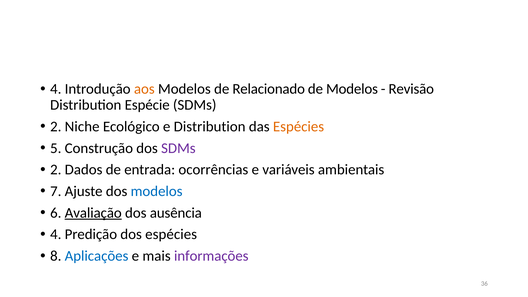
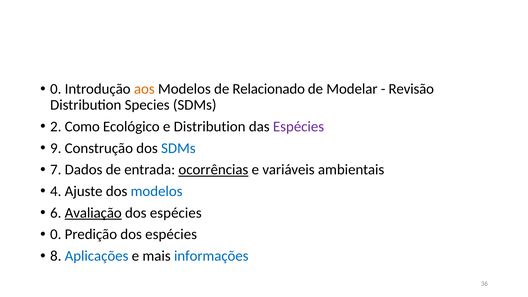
4: 4 -> 0 (56, 89)
de Modelos: Modelos -> Modelar (352, 89)
Espécie: Espécie -> Species (147, 105)
Niche: Niche -> Como (82, 127)
Espécies colour: orange -> purple (299, 127)
5: 5 -> 9 (56, 148)
SDMs colour: purple -> blue (178, 148)
2: 2 -> 7 (56, 170)
ocorrências underline: none -> present (213, 170)
7: 7 -> 4 (56, 191)
ausência: ausência -> espécies (176, 213)
4: 4 -> 0 (56, 234)
informações colour: purple -> blue (211, 256)
